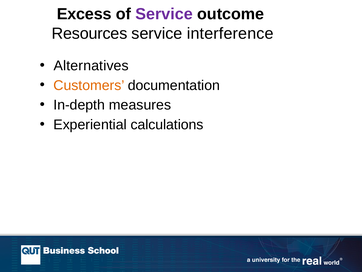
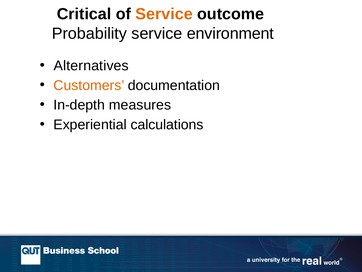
Excess: Excess -> Critical (84, 14)
Service colour: purple -> orange (164, 14)
Resources: Resources -> Probability (89, 33)
interference: interference -> environment (230, 33)
